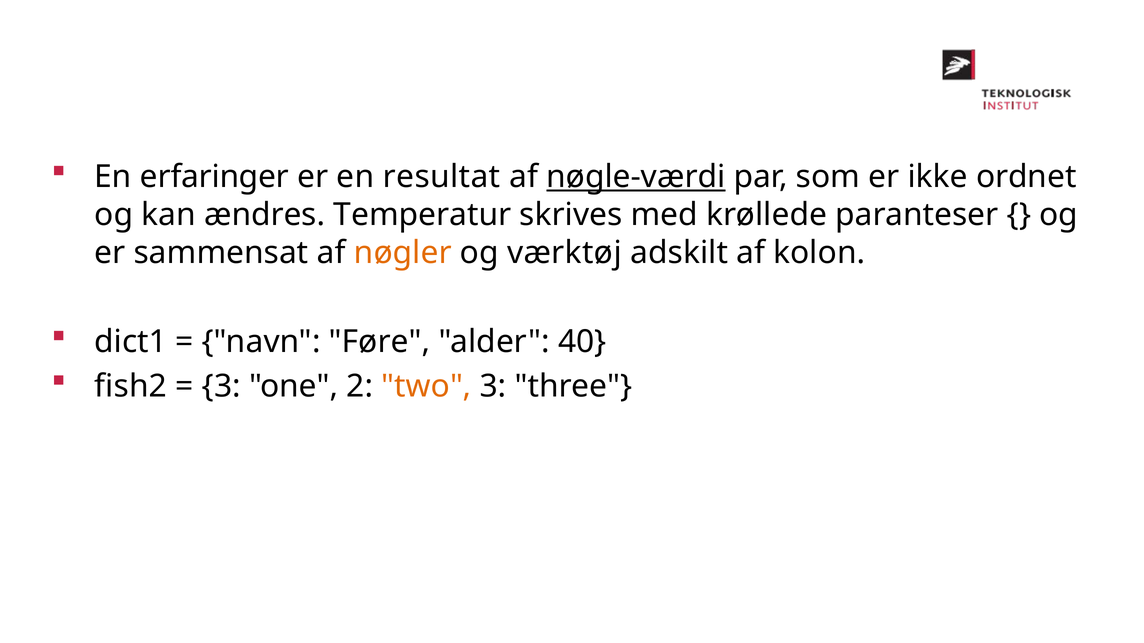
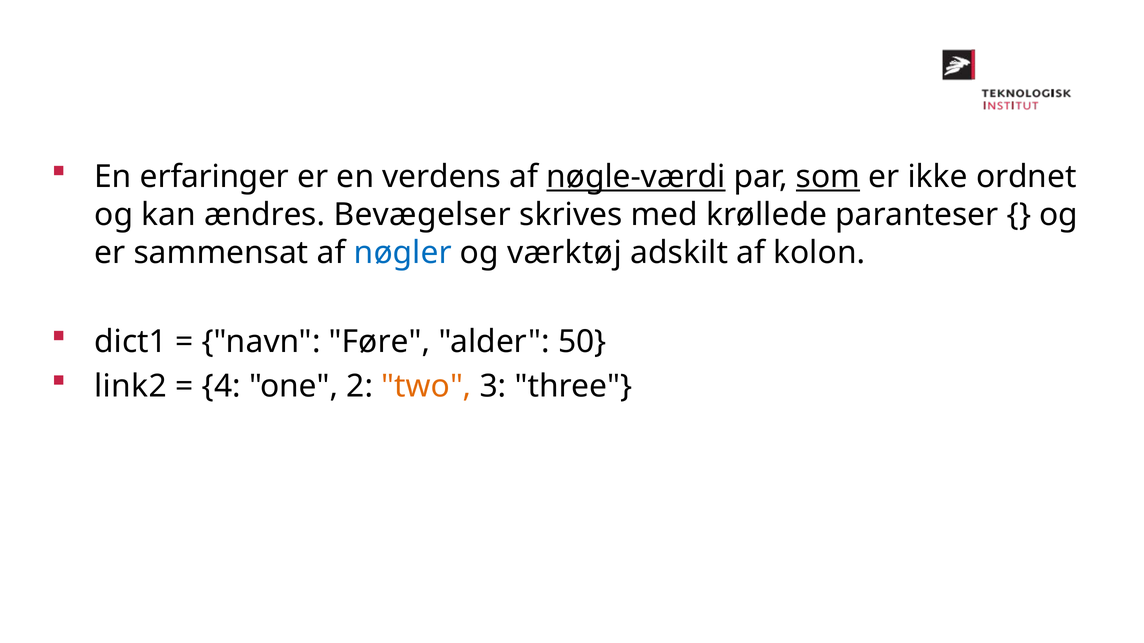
resultat: resultat -> verdens (442, 177)
som underline: none -> present (828, 177)
Temperatur: Temperatur -> Bevægelser (422, 215)
nøgler colour: orange -> blue (403, 253)
40: 40 -> 50 (582, 342)
fish2: fish2 -> link2 (131, 387)
3: 3 -> 4 (221, 387)
